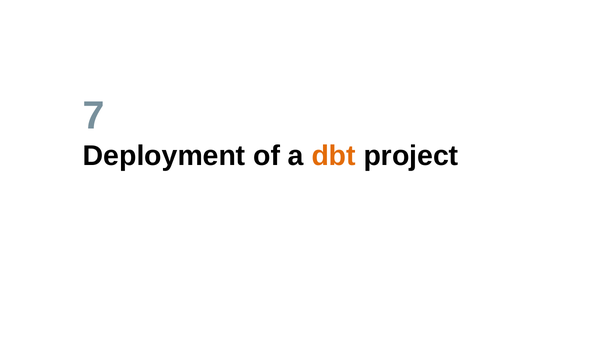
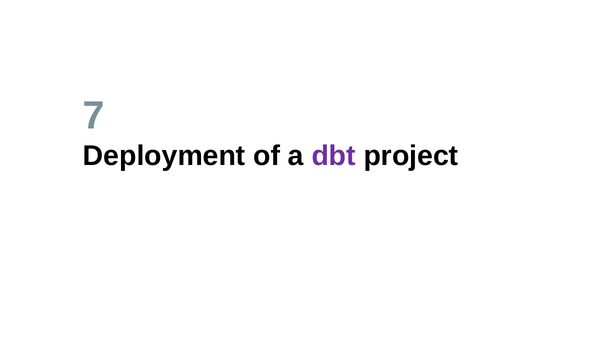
dbt colour: orange -> purple (334, 156)
